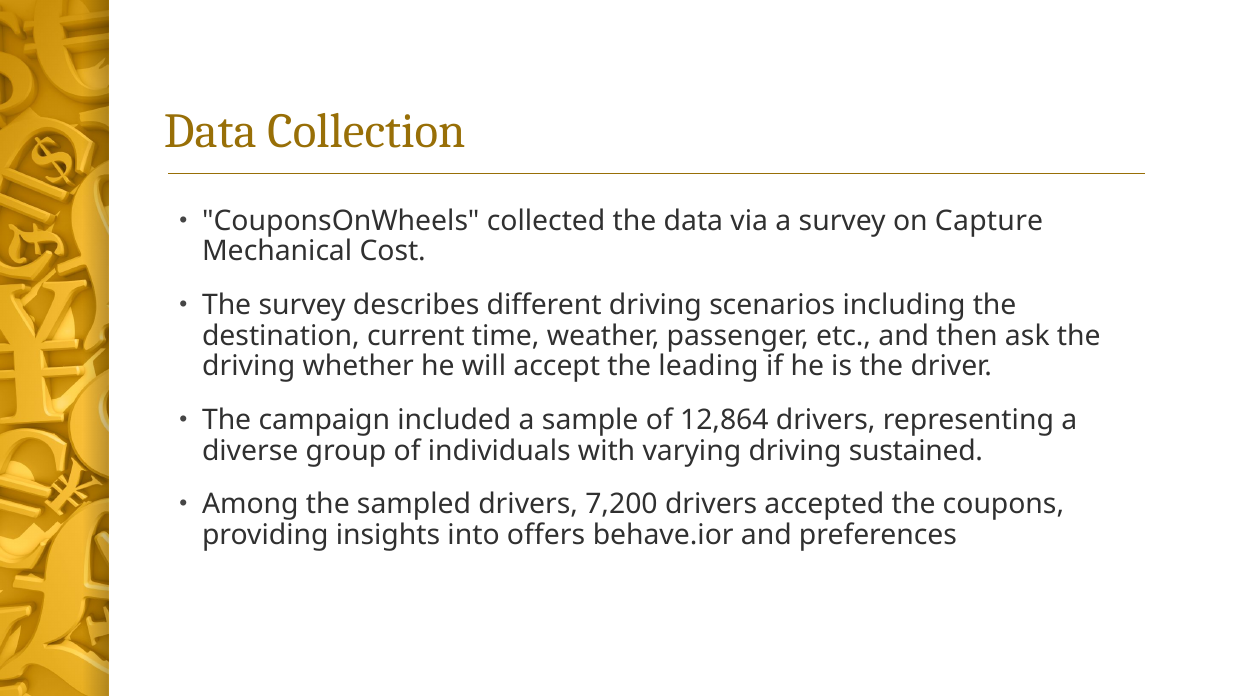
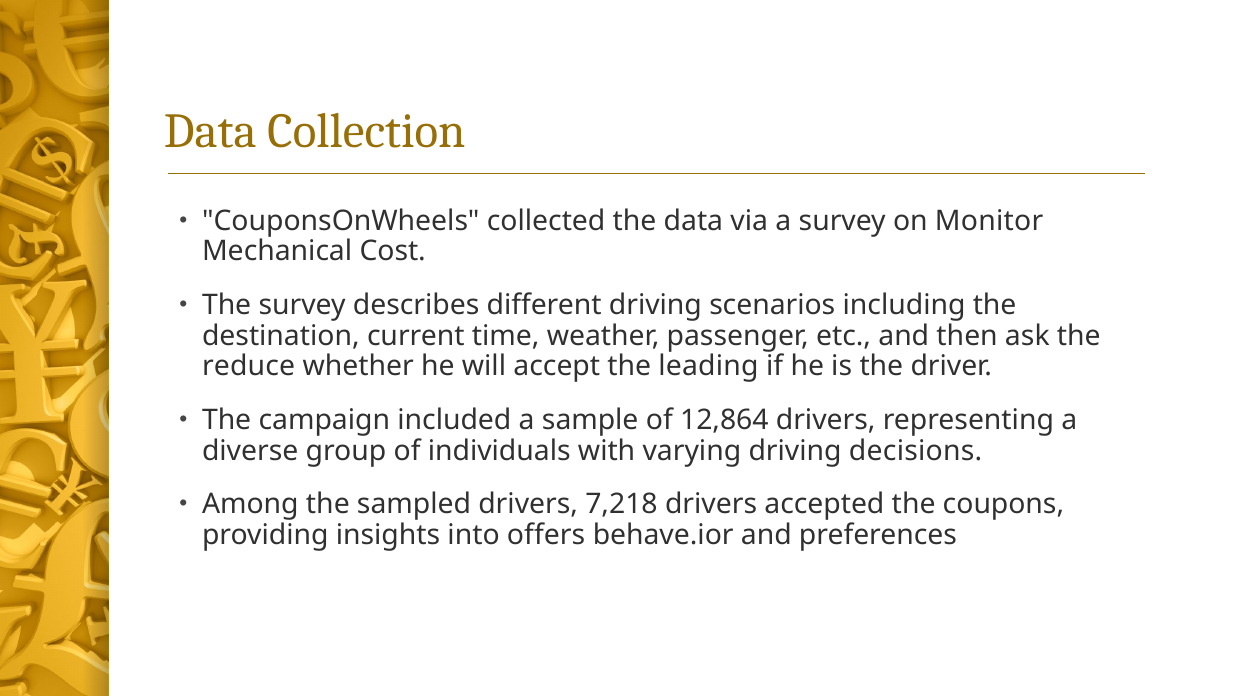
Capture: Capture -> Monitor (989, 221)
driving: driving -> reduce (249, 367)
sustained: sustained -> decisions (916, 451)
7,200: 7,200 -> 7,218 (621, 505)
